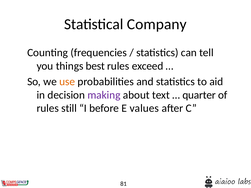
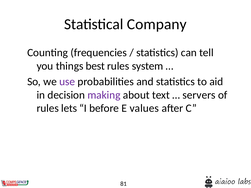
exceed: exceed -> system (148, 66)
use colour: orange -> purple (67, 82)
quarter: quarter -> servers (199, 95)
still: still -> lets (69, 108)
